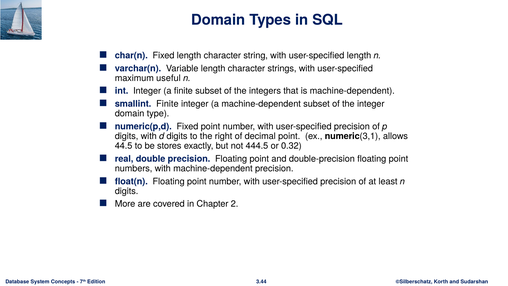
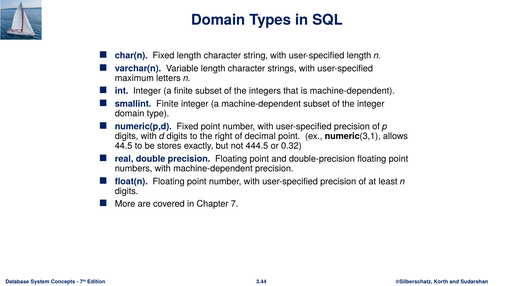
useful: useful -> letters (168, 78)
2: 2 -> 7 (235, 204)
